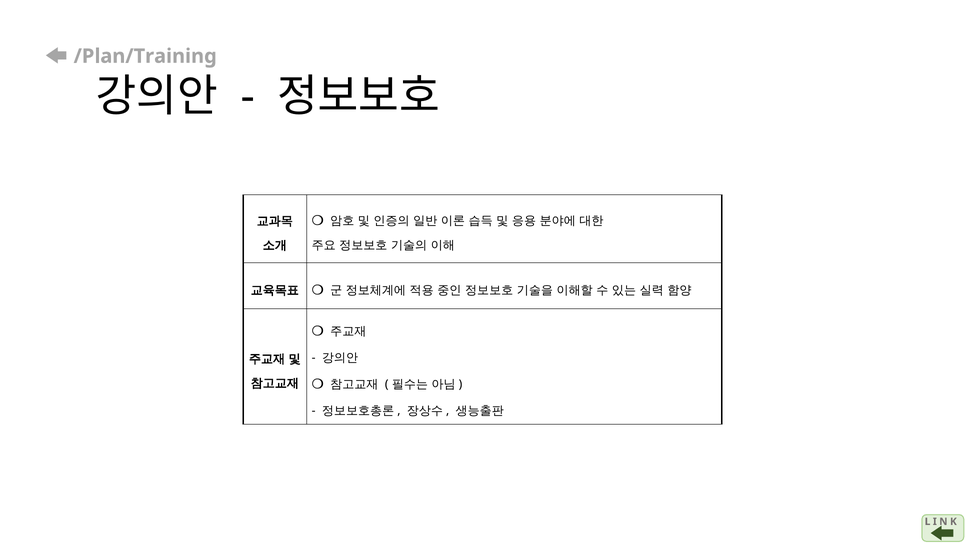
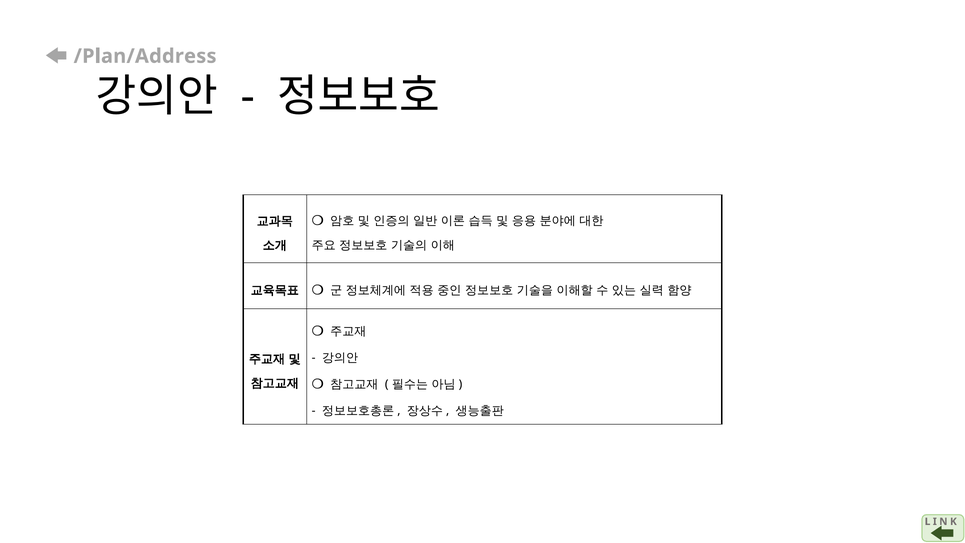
/Plan/Training: /Plan/Training -> /Plan/Address (145, 56)
